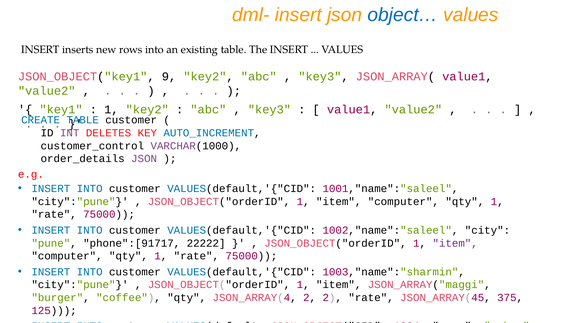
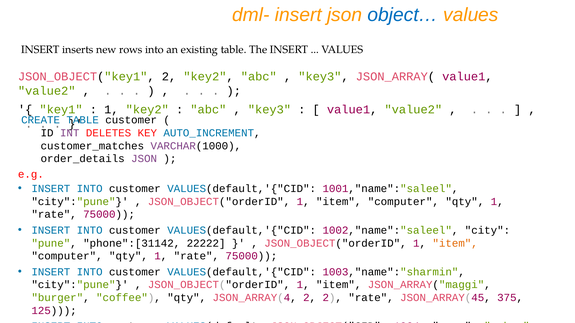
JSON_OBJECT("key1 9: 9 -> 2 (169, 77)
customer_control: customer_control -> customer_matches (92, 146)
phone":[91717: phone":[91717 -> phone":[31142 (132, 243)
item colour: purple -> orange (455, 243)
